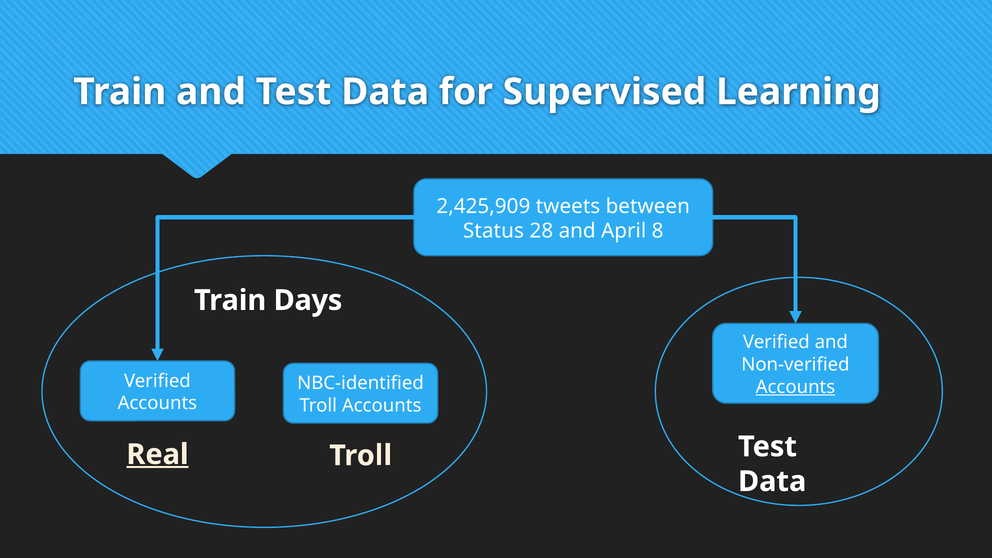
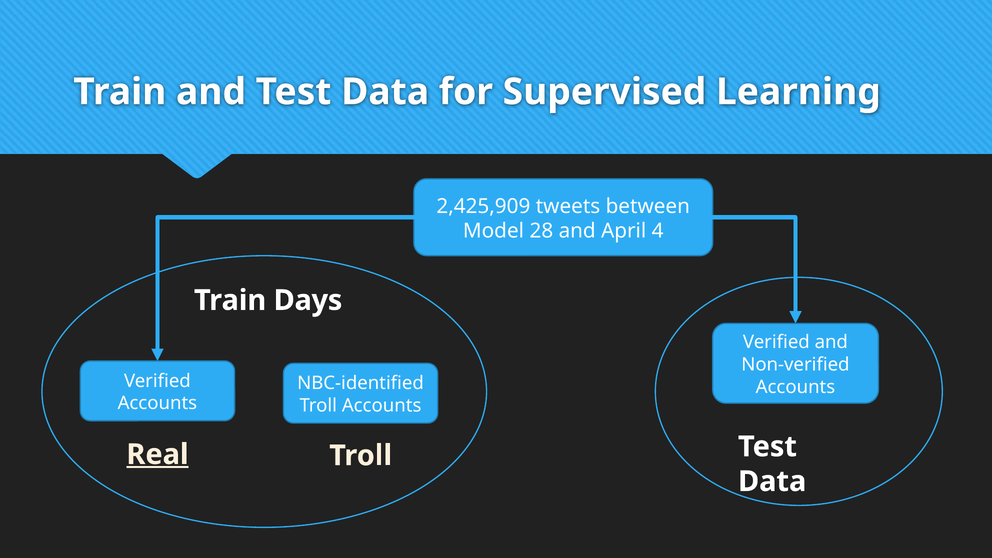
Status: Status -> Model (493, 231)
8: 8 -> 4 (658, 231)
Accounts underline: present -> none (795, 387)
